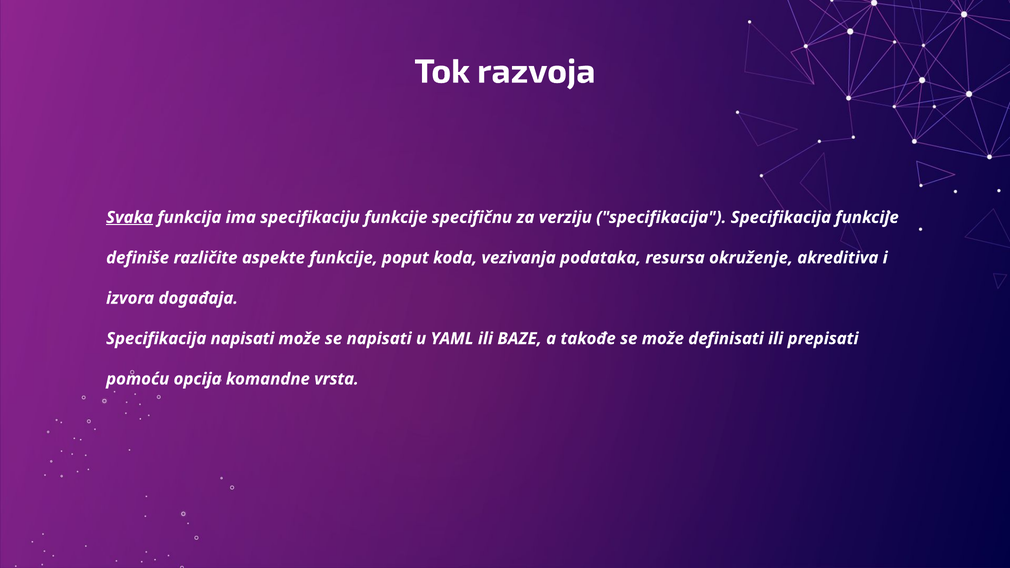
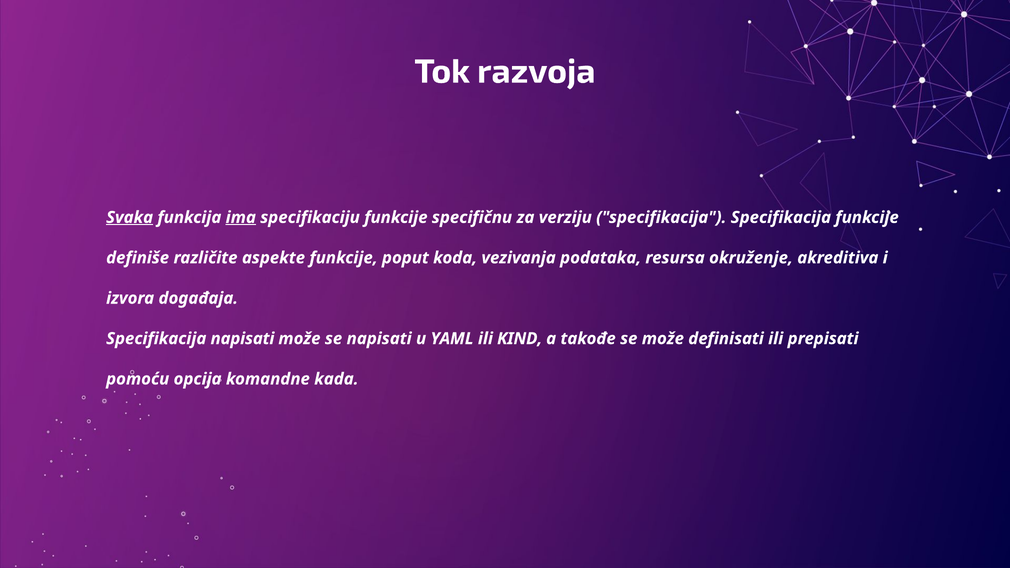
ima underline: none -> present (241, 217)
BAZE: BAZE -> KIND (520, 339)
vrsta: vrsta -> kada (336, 379)
